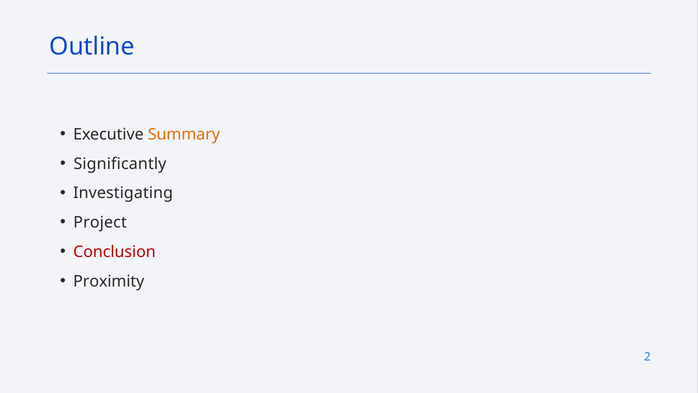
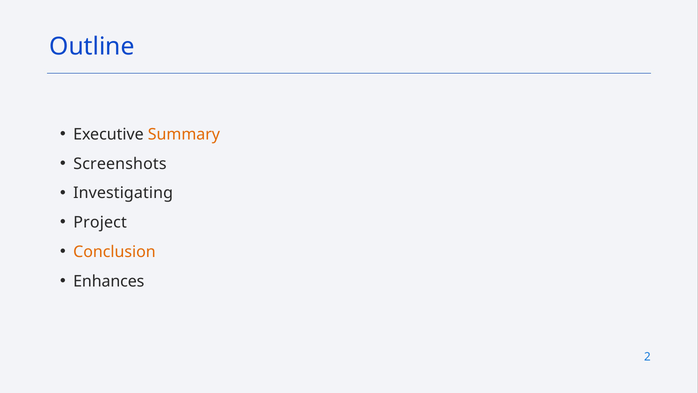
Significantly: Significantly -> Screenshots (120, 164)
Conclusion colour: red -> orange (114, 252)
Proximity: Proximity -> Enhances (109, 281)
